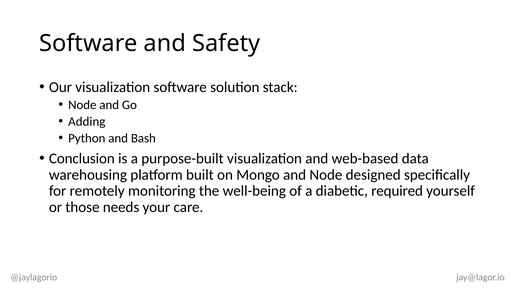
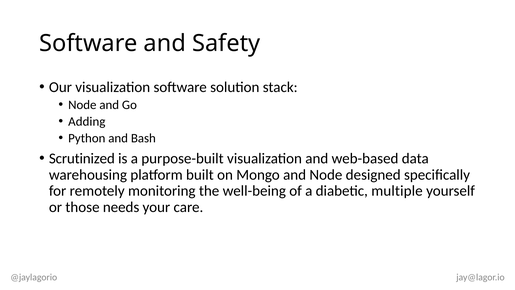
Conclusion: Conclusion -> Scrutinized (82, 158)
required: required -> multiple (397, 191)
